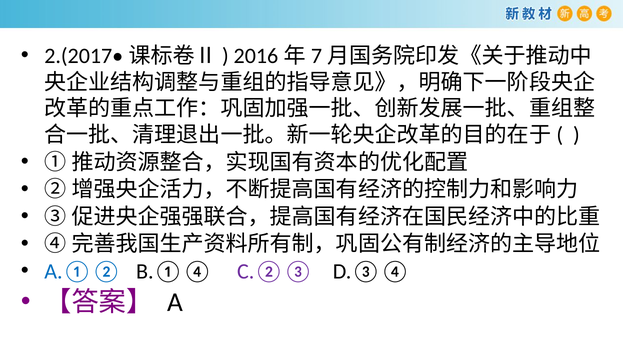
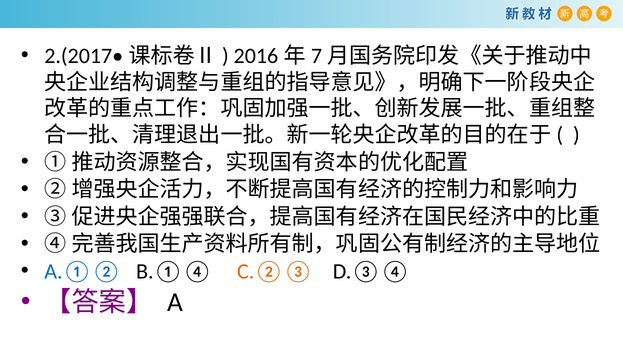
C.②③ colour: purple -> orange (275, 272)
